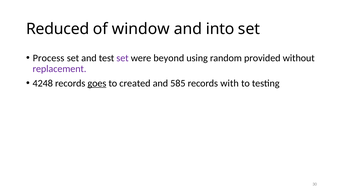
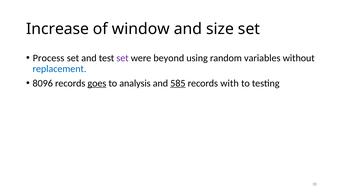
Reduced: Reduced -> Increase (58, 29)
into: into -> size (220, 29)
provided: provided -> variables (262, 58)
replacement colour: purple -> blue (59, 69)
4248: 4248 -> 8096 (43, 83)
created: created -> analysis (135, 83)
585 underline: none -> present (178, 83)
